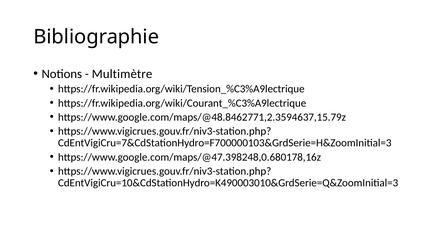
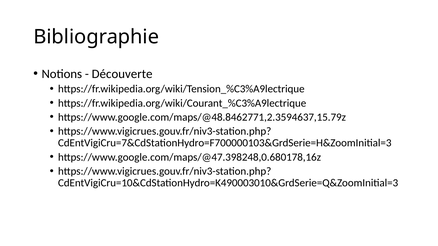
Multimètre: Multimètre -> Découverte (122, 74)
